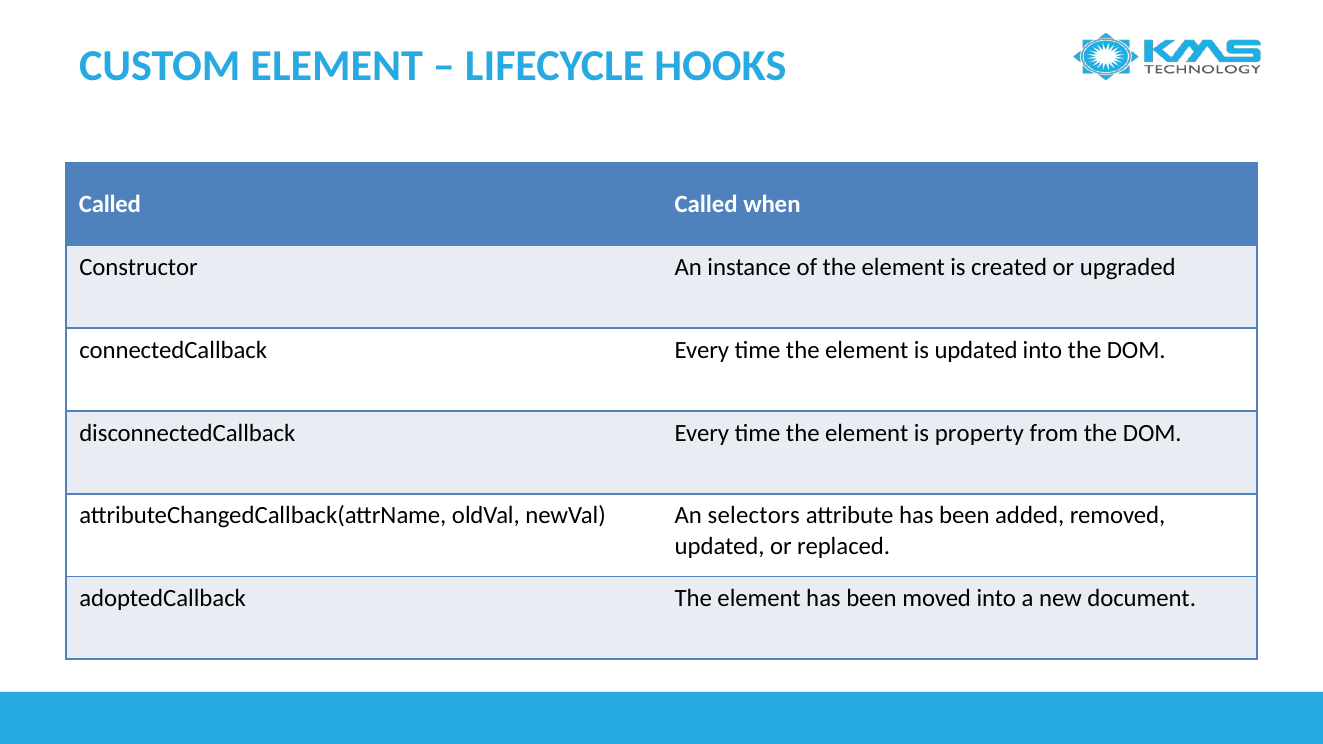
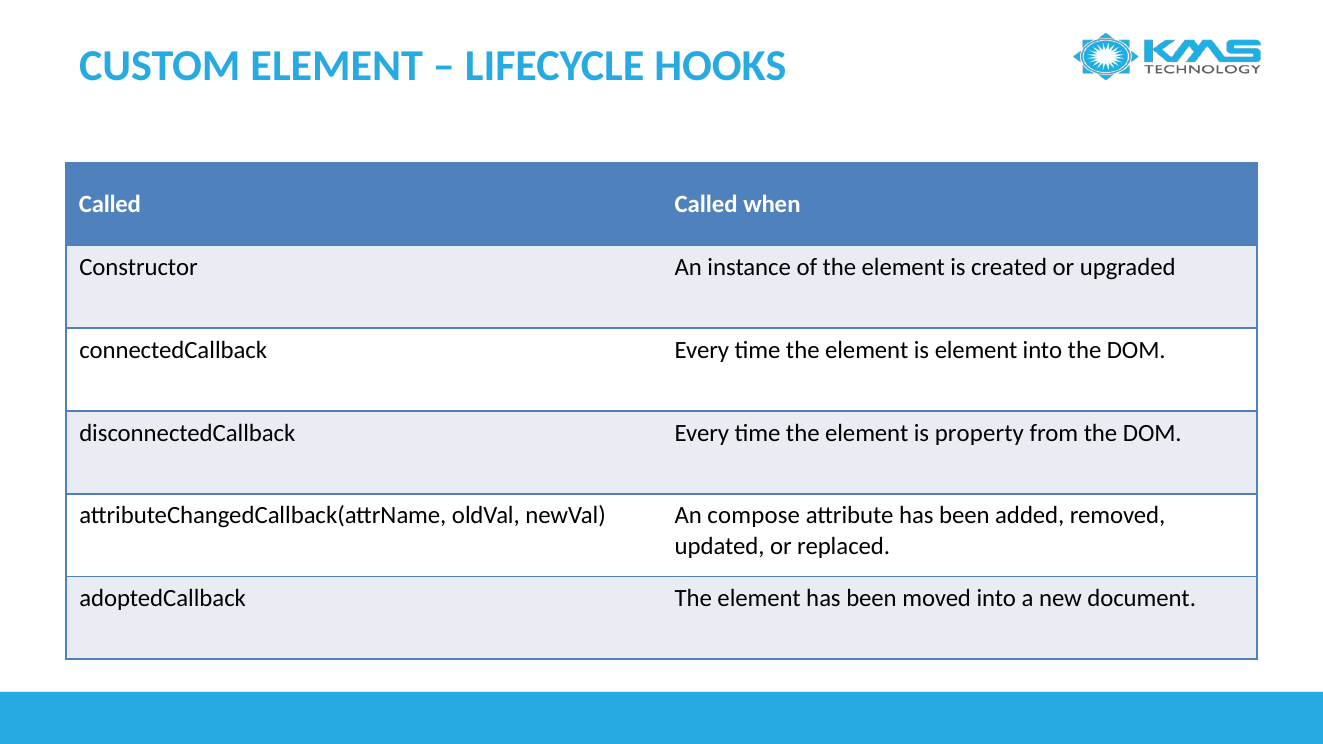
is updated: updated -> element (976, 350)
selectors: selectors -> compose (754, 516)
